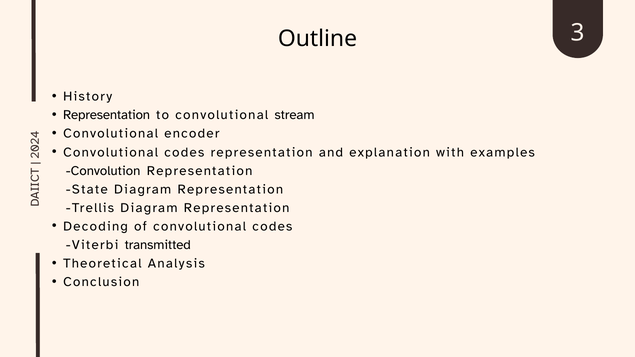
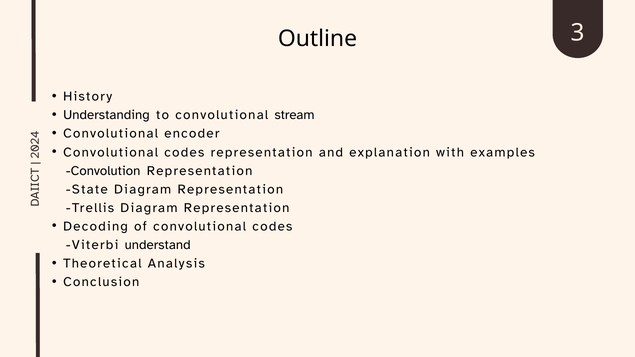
Representation: Representation -> Understanding (106, 115)
transmitted: transmitted -> understand (158, 245)
